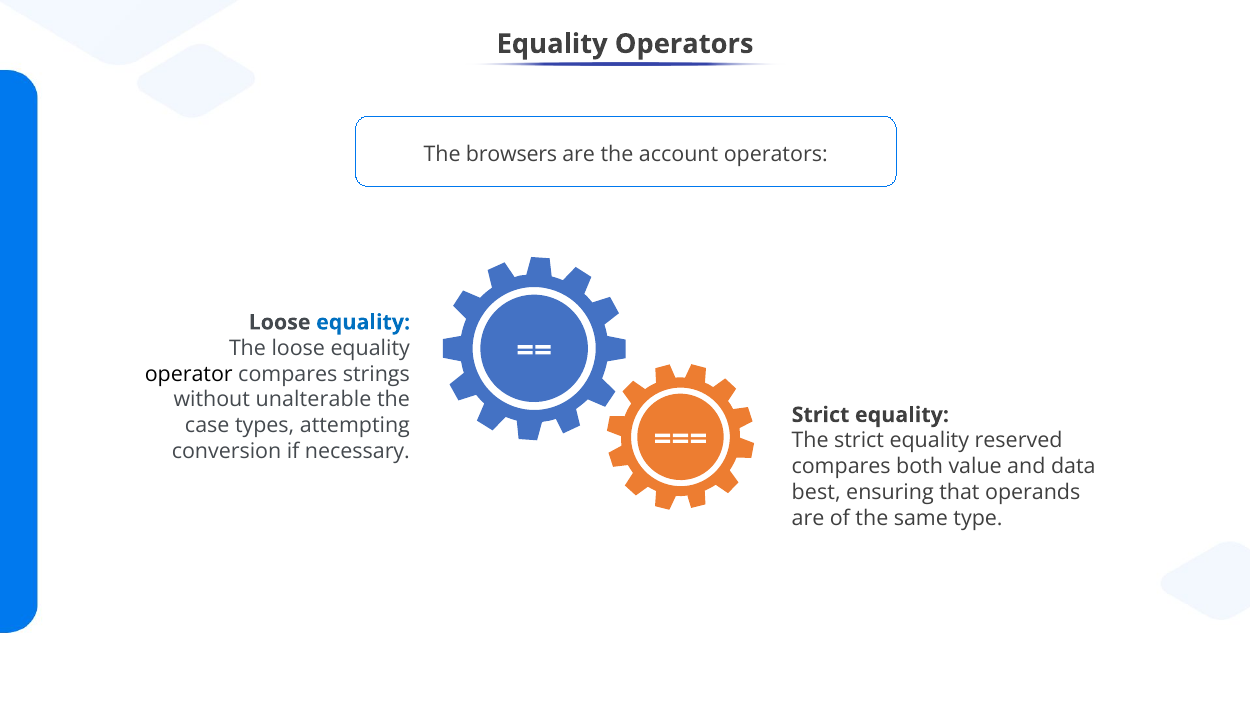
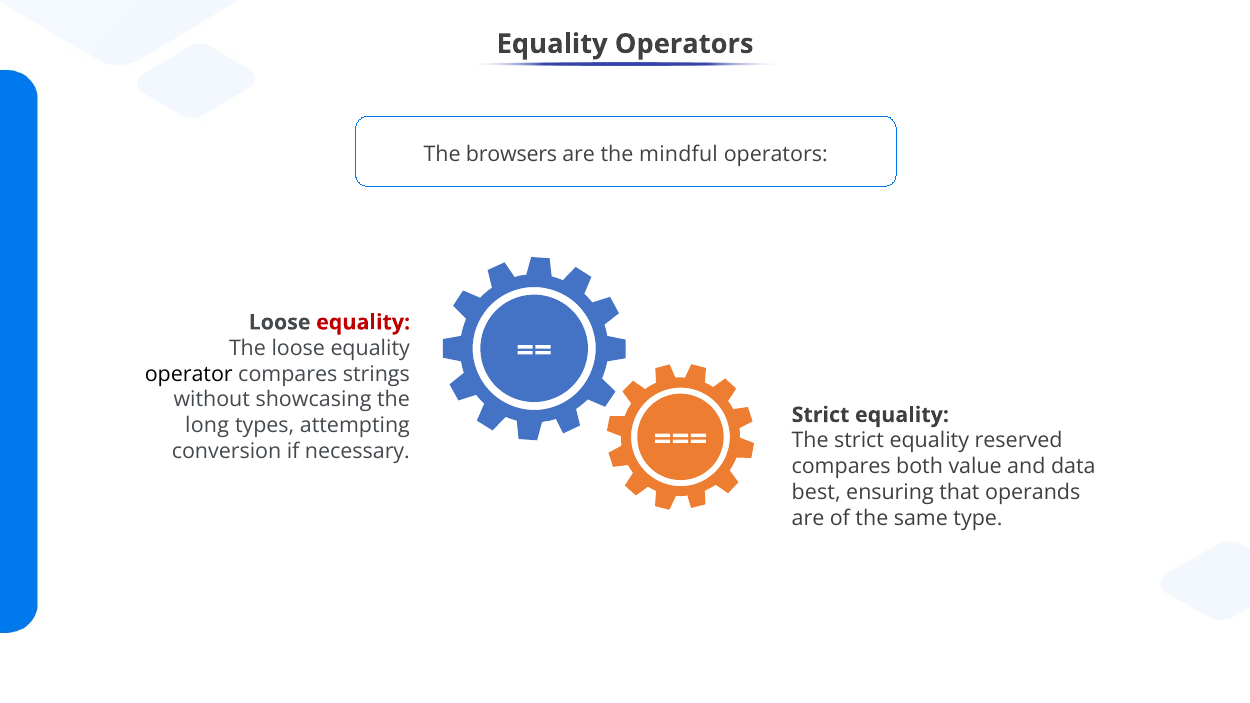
account: account -> mindful (679, 155)
equality colour: blue -> red (363, 322)
unalterable: unalterable -> showcasing (314, 400)
case: case -> long (207, 426)
